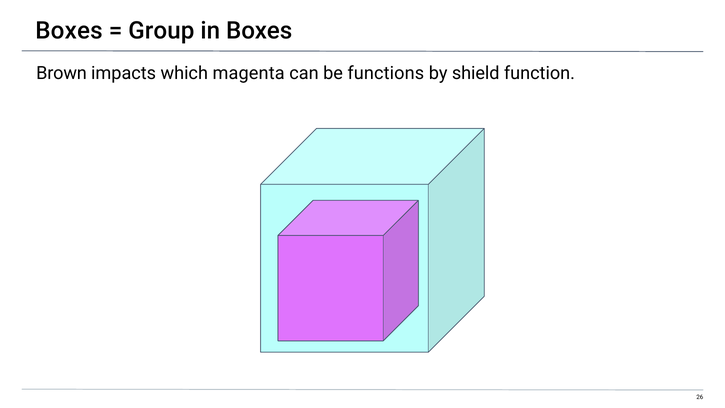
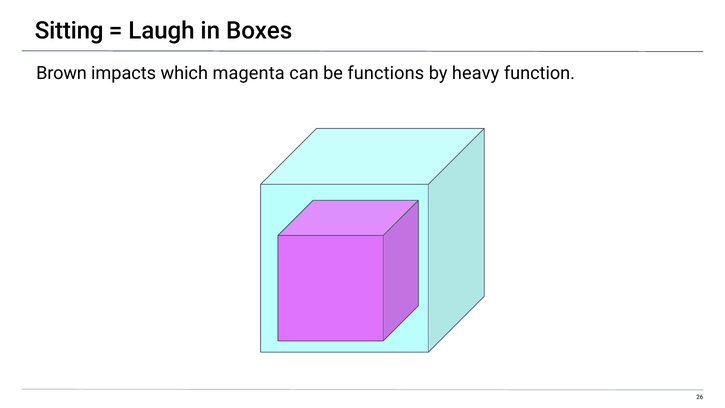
Boxes: Boxes -> Sitting (69, 31)
Group: Group -> Laugh (161, 31)
shield: shield -> heavy (476, 73)
